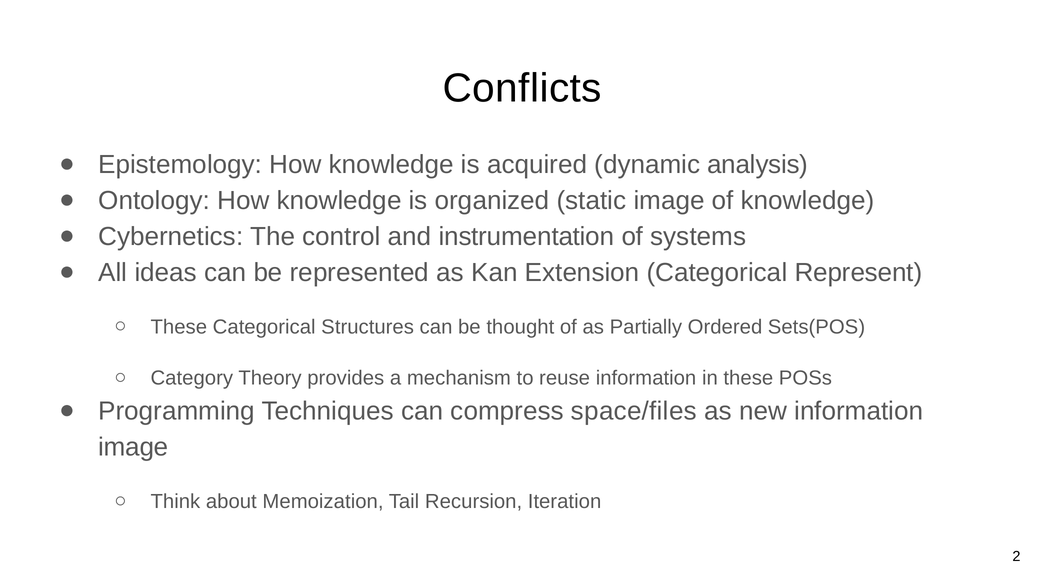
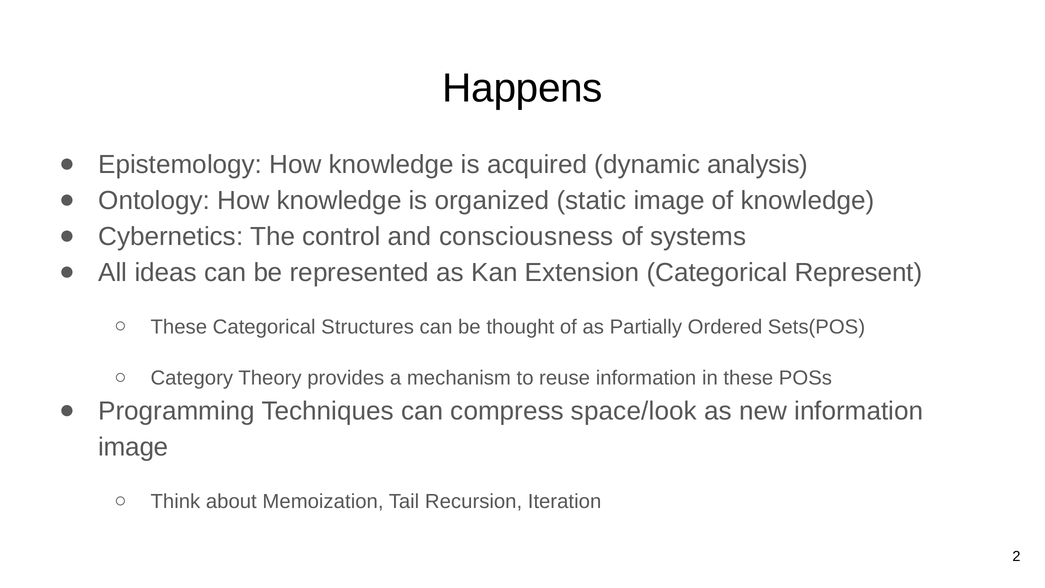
Conflicts: Conflicts -> Happens (523, 89)
instrumentation: instrumentation -> consciousness (526, 236)
space/files: space/files -> space/look (634, 411)
